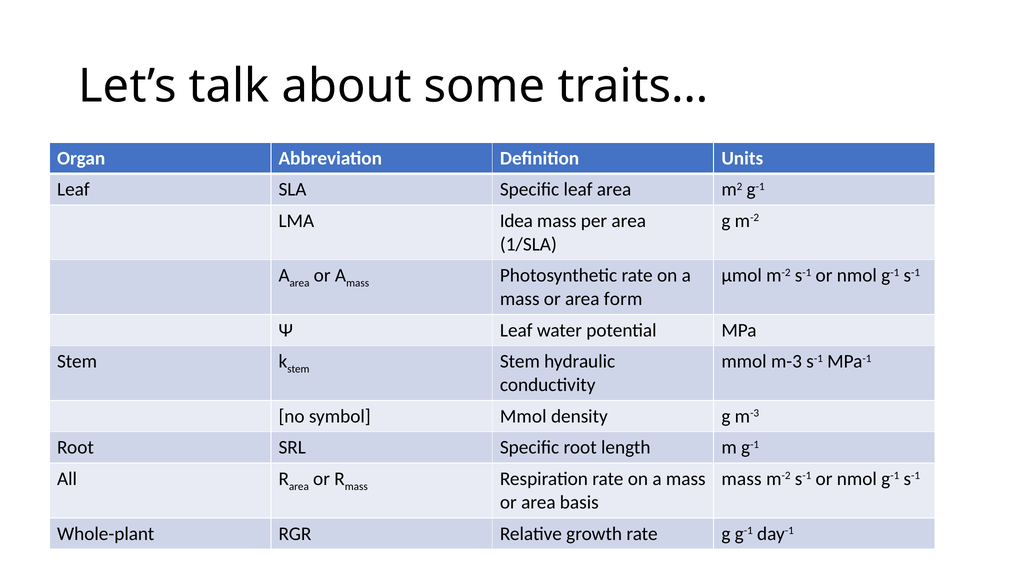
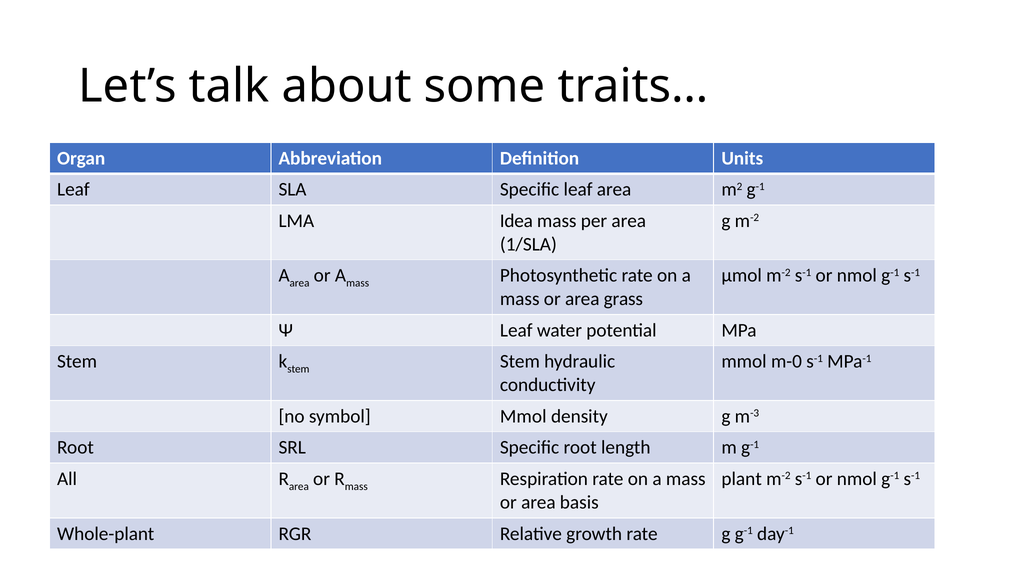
form: form -> grass (623, 299)
mmol m-3: m-3 -> m-0 (786, 361)
mass: mass -> plant (742, 479)
